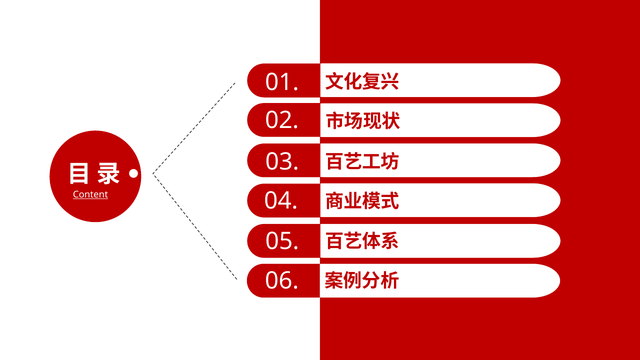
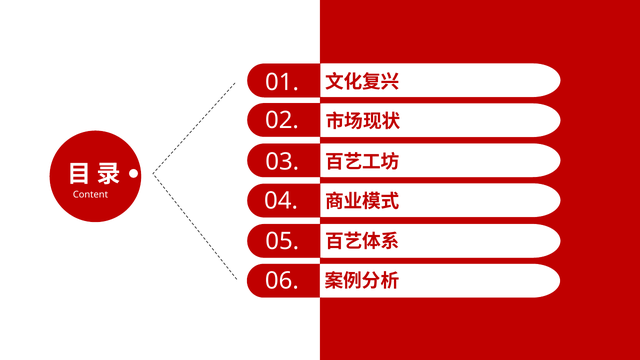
Content underline: present -> none (90, 195)
